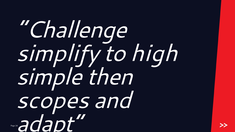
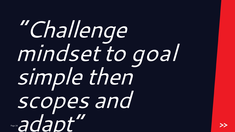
simplify: simplify -> mindset (58, 53)
high: high -> goal (154, 53)
